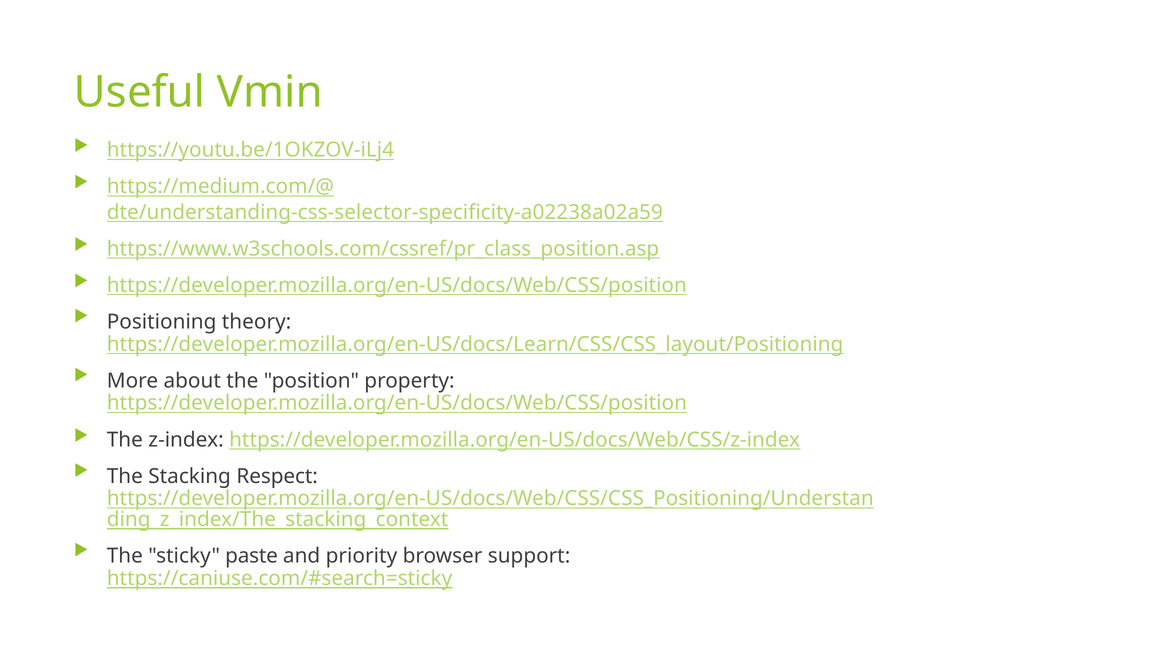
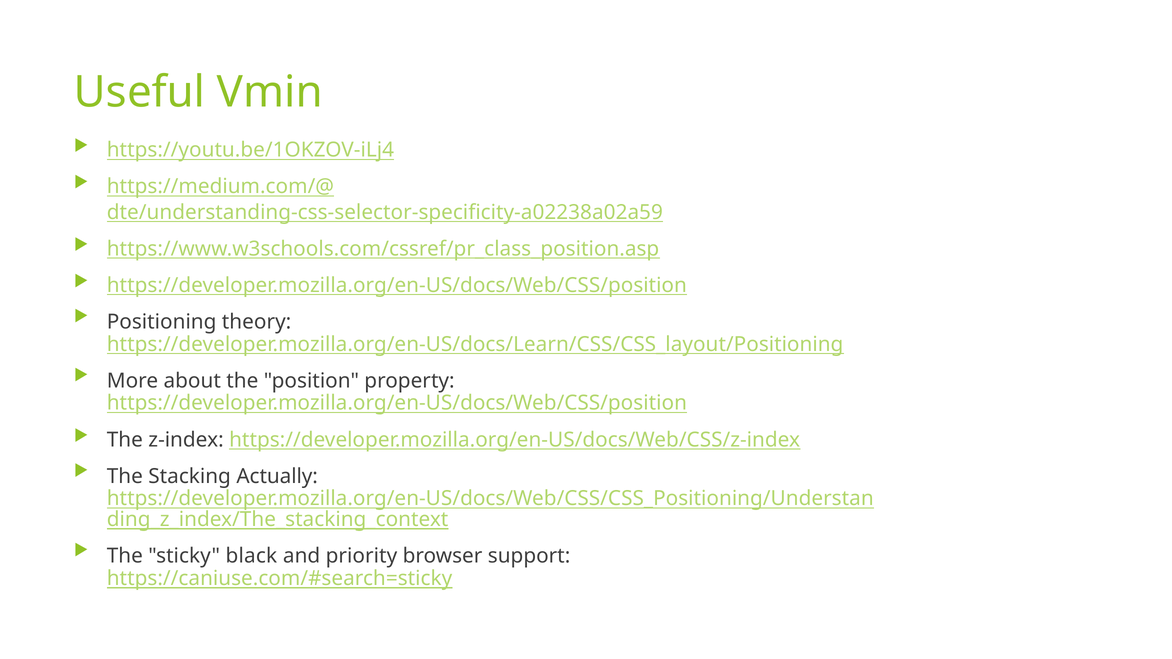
Respect: Respect -> Actually (277, 476)
paste: paste -> black (251, 556)
